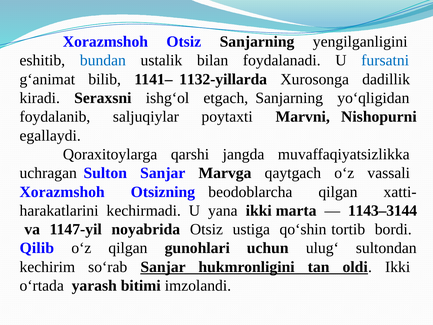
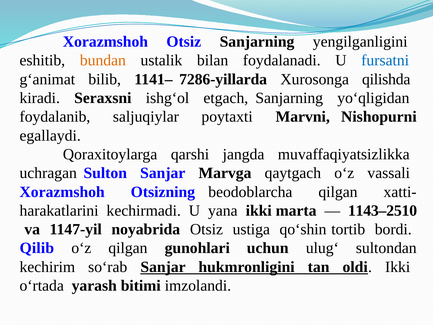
bundan colour: blue -> orange (103, 60)
1132-yillarda: 1132-yillarda -> 7286-yillarda (223, 79)
dadillik: dadillik -> qilishda (386, 79)
1143–3144: 1143–3144 -> 1143–2510 (383, 210)
